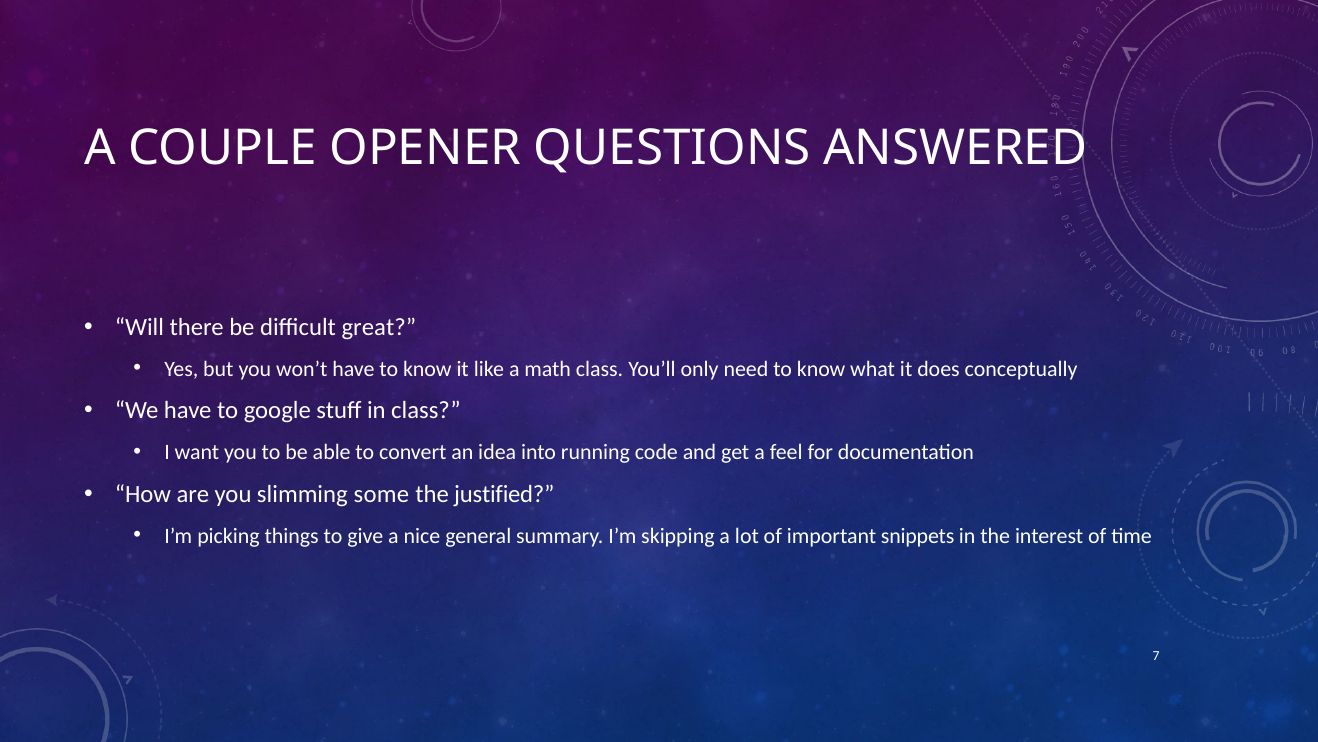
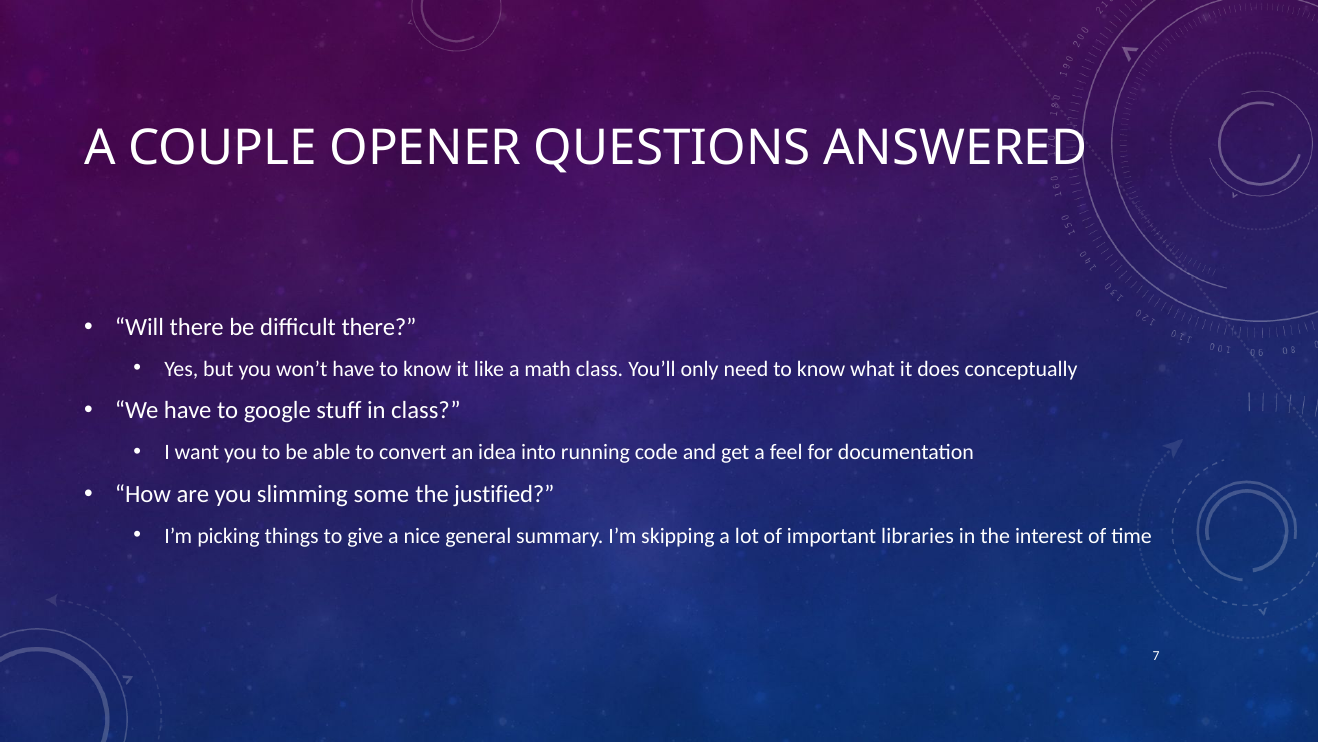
difficult great: great -> there (379, 327)
snippets: snippets -> libraries (918, 535)
